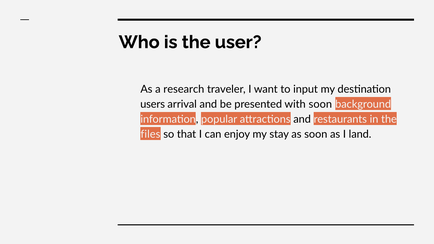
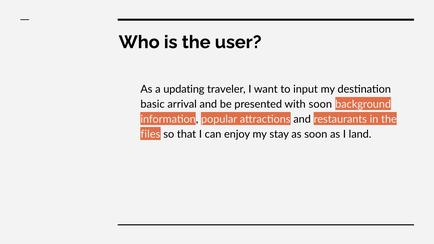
research: research -> updating (184, 89)
users: users -> basic (153, 104)
